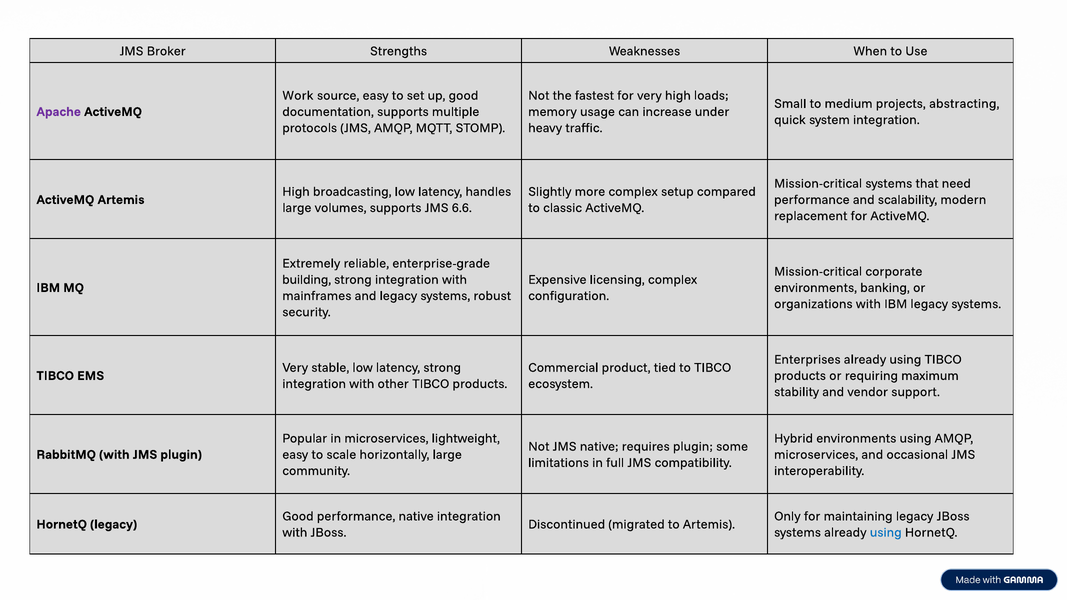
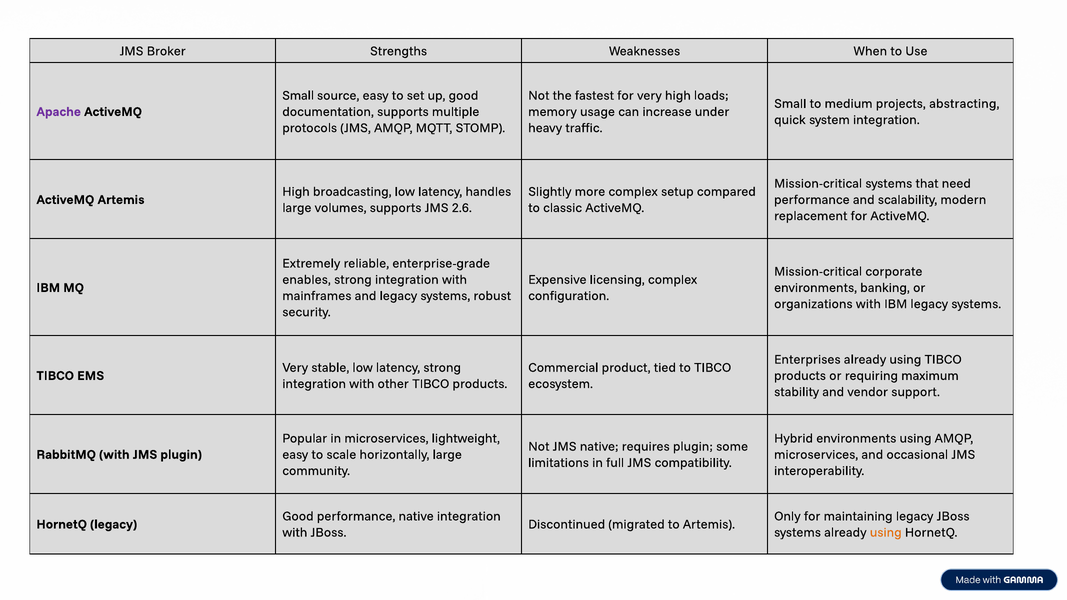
Work: Work -> Small (298, 95)
6.6: 6.6 -> 2.6 (462, 208)
building: building -> enables (307, 280)
using colour: blue -> orange (886, 533)
